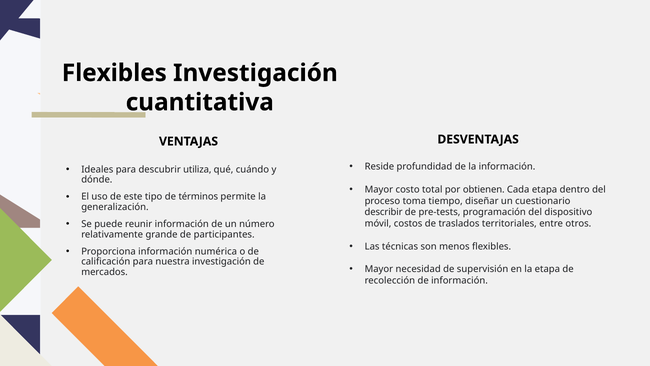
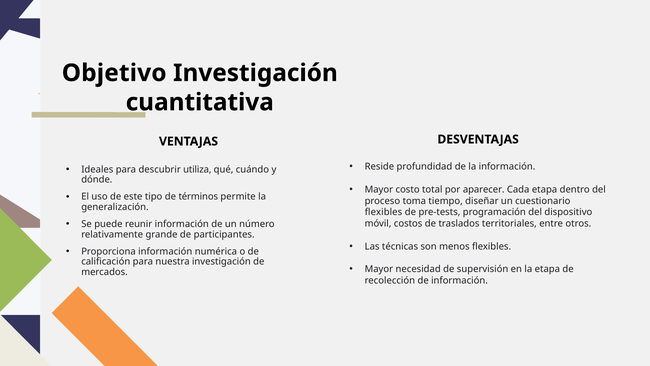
Flexibles: Flexibles -> Objetivo (114, 73)
obtienen: obtienen -> aparecer (484, 189)
describir: describir -> flexibles (383, 212)
